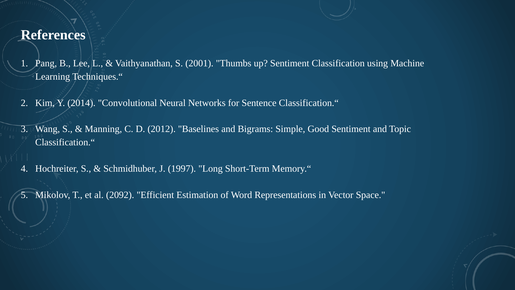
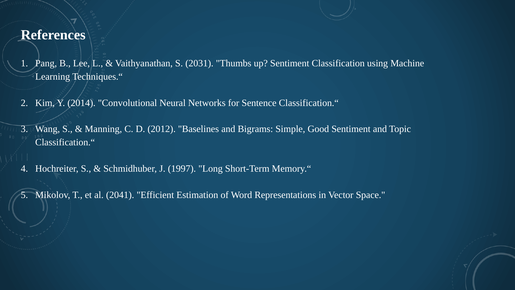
2001: 2001 -> 2031 (199, 63)
2092: 2092 -> 2041 (120, 195)
